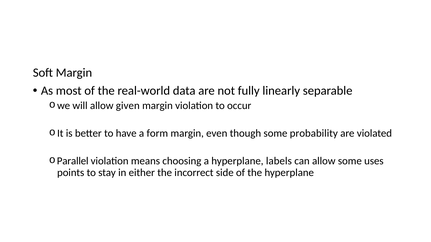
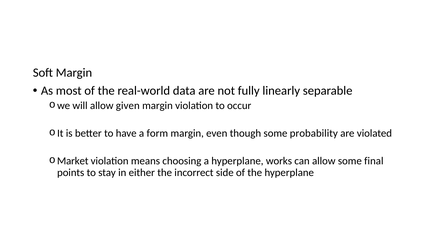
Parallel: Parallel -> Market (73, 161)
labels: labels -> works (279, 161)
uses: uses -> final (374, 161)
